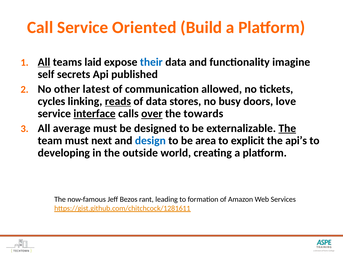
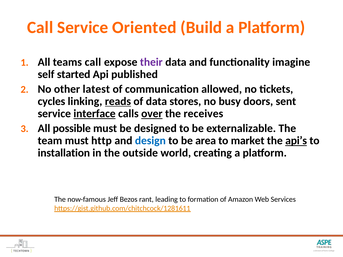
All underline: present -> none (44, 62)
teams laid: laid -> call (93, 62)
their colour: blue -> purple (151, 62)
secrets: secrets -> started (74, 74)
love: love -> sent (286, 101)
towards: towards -> receives (203, 114)
average: average -> possible (72, 128)
The underline: present -> none (287, 128)
next: next -> http (102, 141)
explicit: explicit -> market (248, 141)
api’s underline: none -> present (296, 141)
developing: developing -> installation (64, 153)
